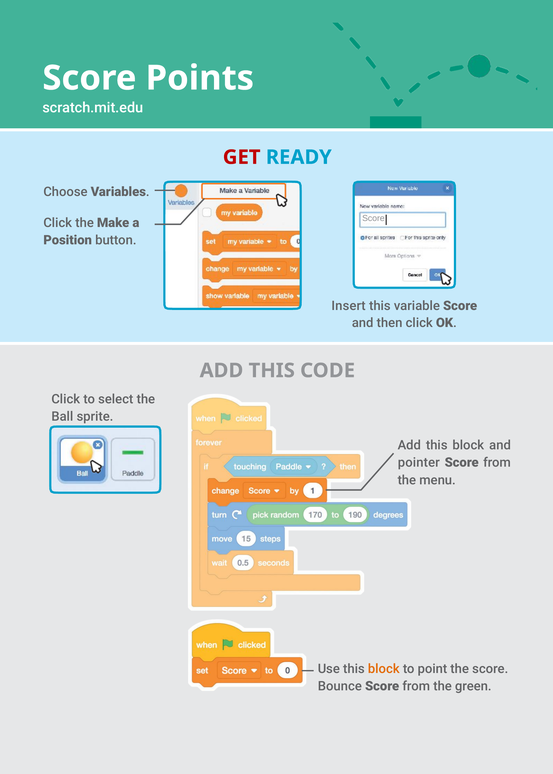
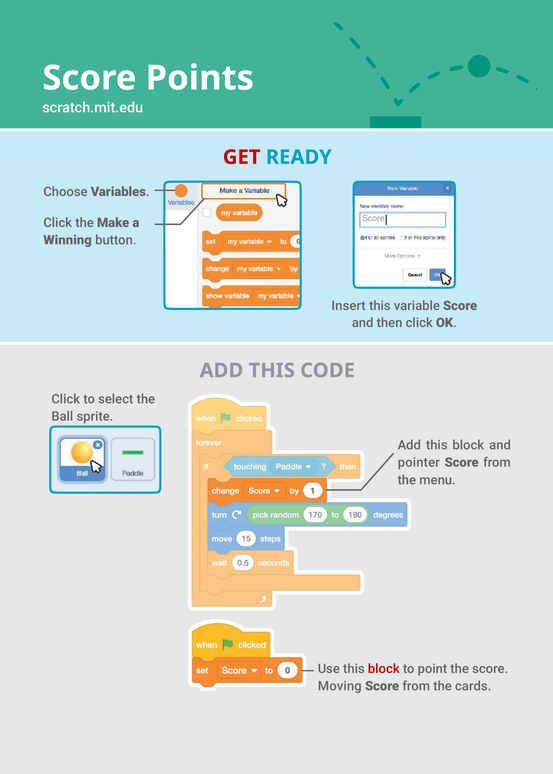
Position: Position -> Winning (68, 240)
block colour: orange -> red (384, 669)
Bounce: Bounce -> Moving (340, 686)
green: green -> cards (473, 686)
